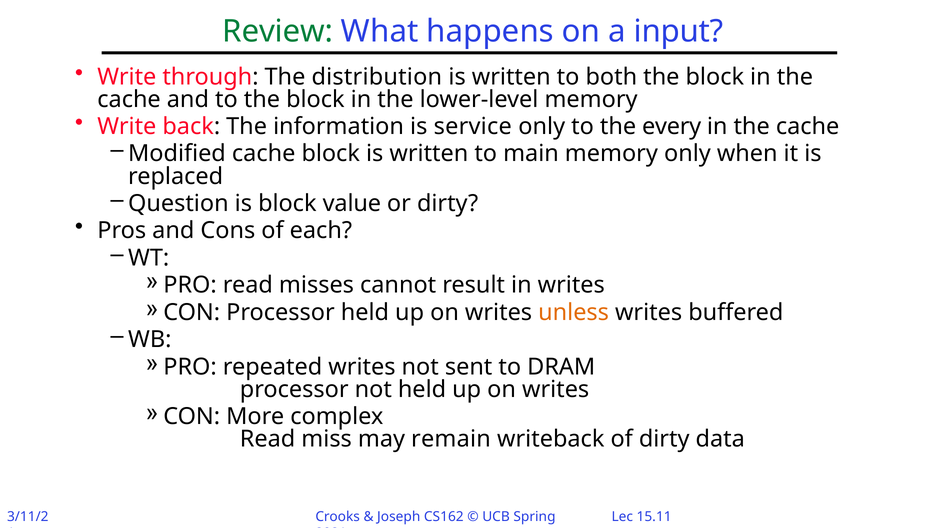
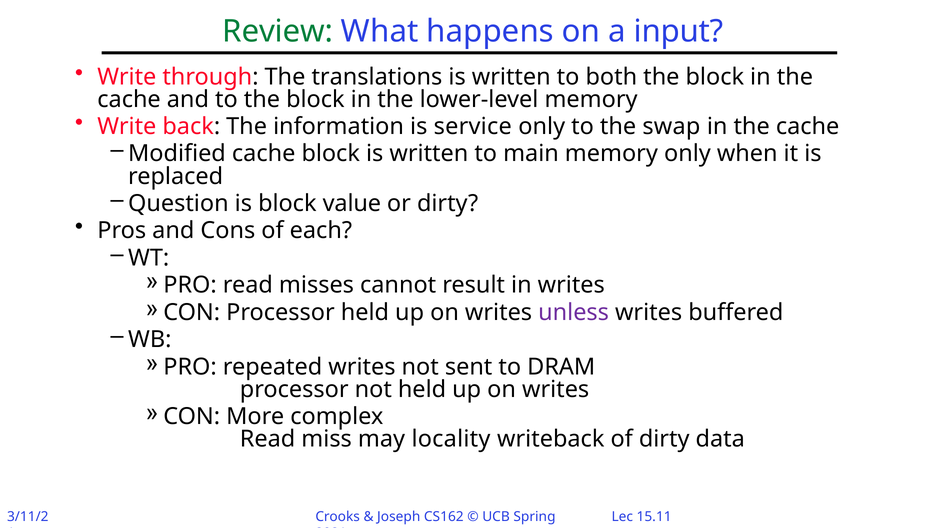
distribution: distribution -> translations (377, 77)
every: every -> swap (671, 127)
unless colour: orange -> purple (574, 312)
remain: remain -> locality (451, 439)
